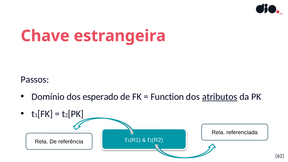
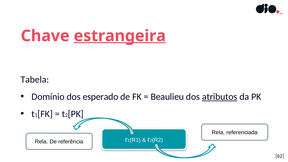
estrangeira underline: none -> present (120, 36)
Passos: Passos -> Tabela (35, 80)
Function: Function -> Beaulieu (167, 97)
